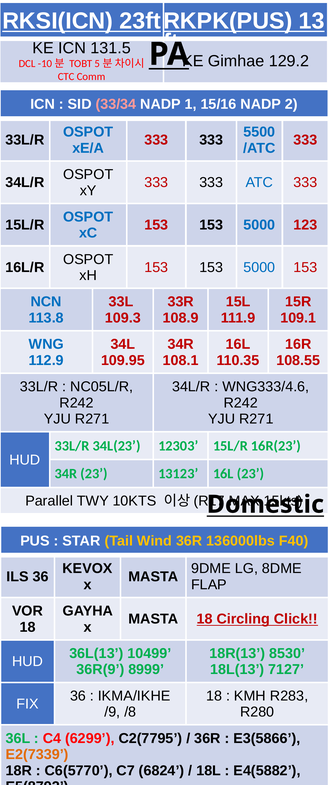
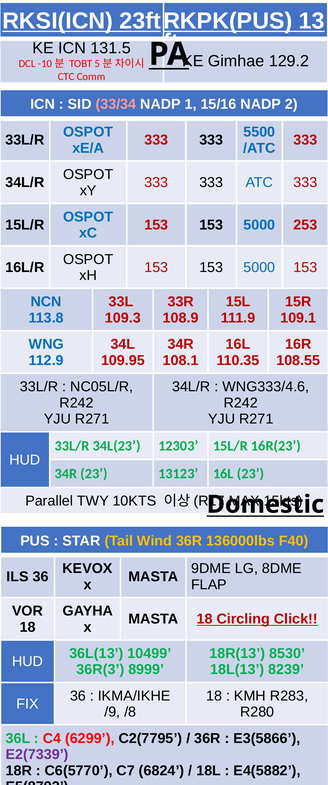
123: 123 -> 253 (305, 225)
36R(9: 36R(9 -> 36R(3 (100, 669)
7127: 7127 -> 8239 (286, 669)
E2(7339 colour: orange -> purple (37, 754)
